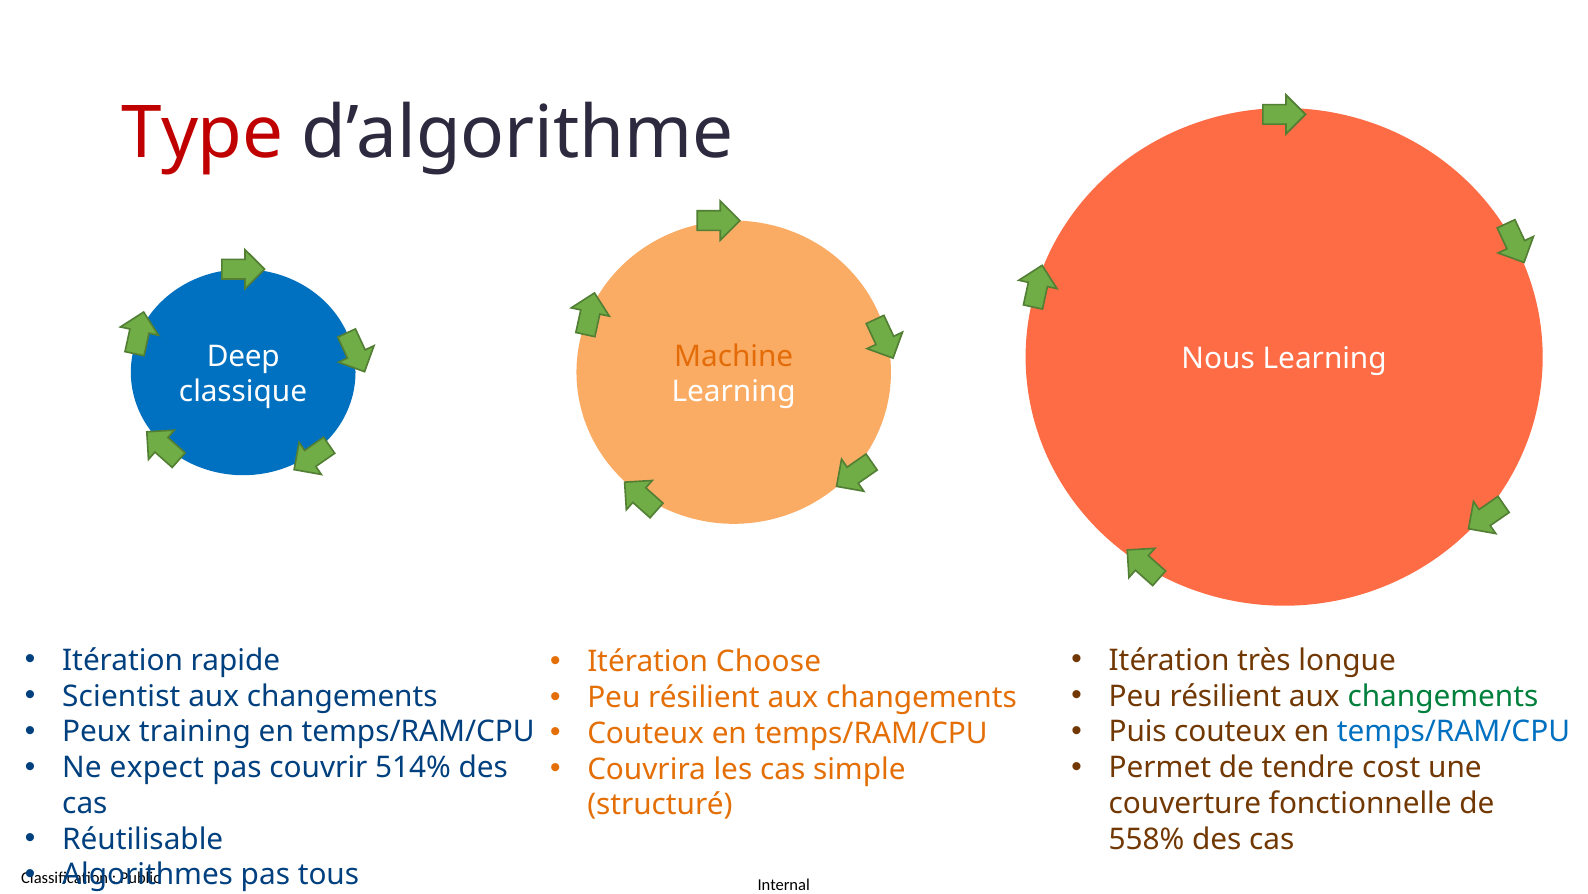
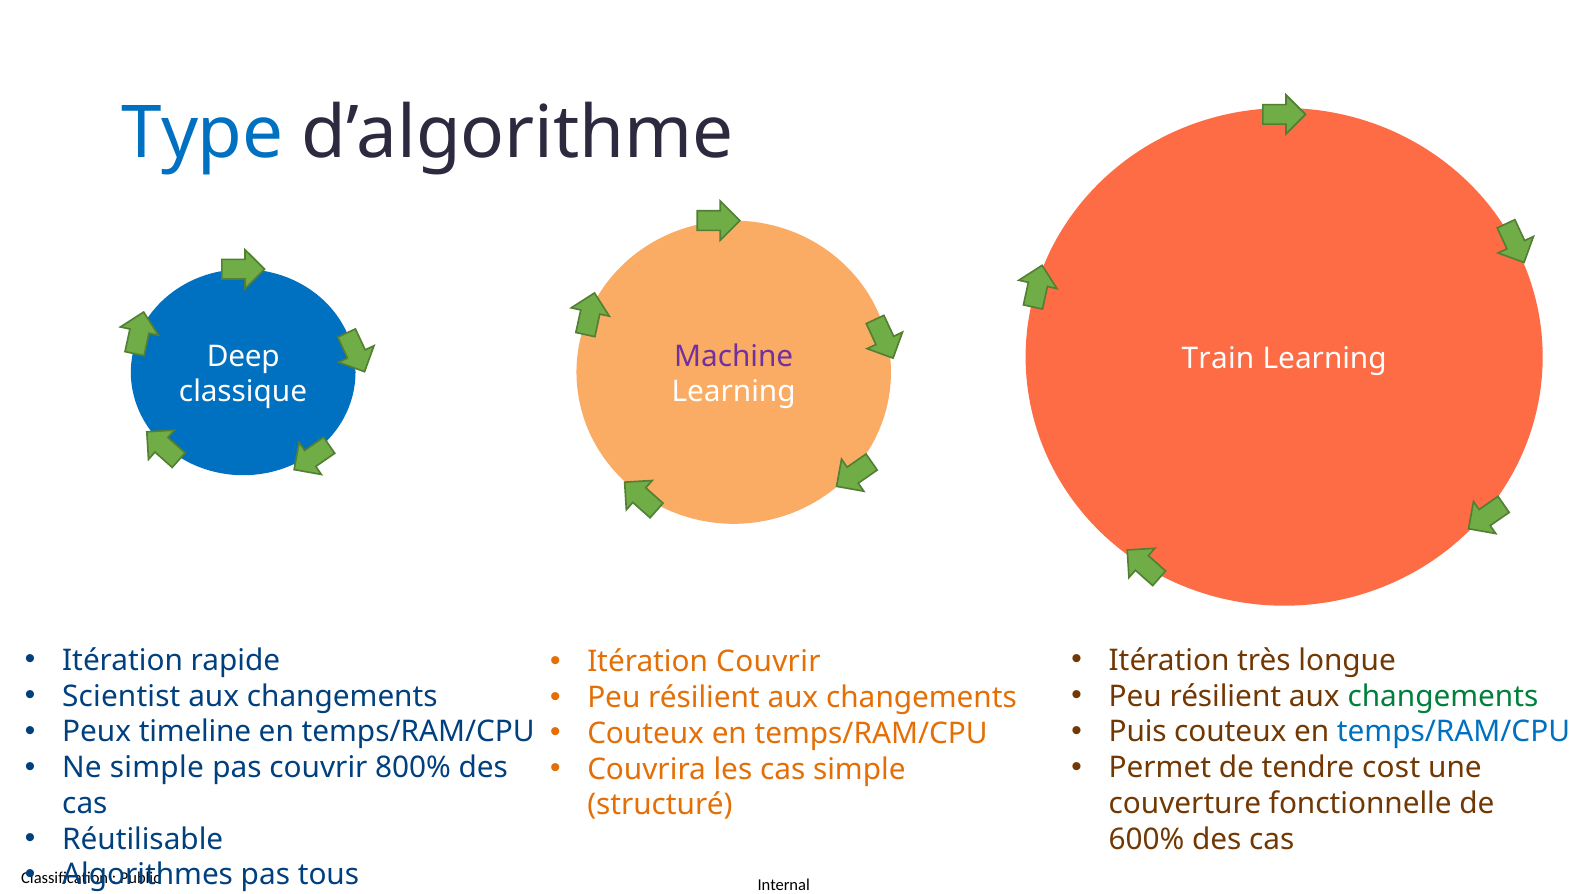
Type colour: red -> blue (202, 133)
Machine colour: orange -> purple (734, 356)
Nous: Nous -> Train (1218, 359)
Itération Choose: Choose -> Couvrir (768, 662)
training: training -> timeline (195, 731)
Ne expect: expect -> simple (157, 767)
514%: 514% -> 800% (413, 767)
558%: 558% -> 600% (1147, 839)
